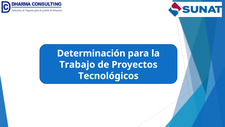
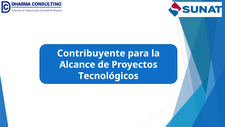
Determinación: Determinación -> Contribuyente (91, 53)
Trabajo: Trabajo -> Alcance (77, 64)
